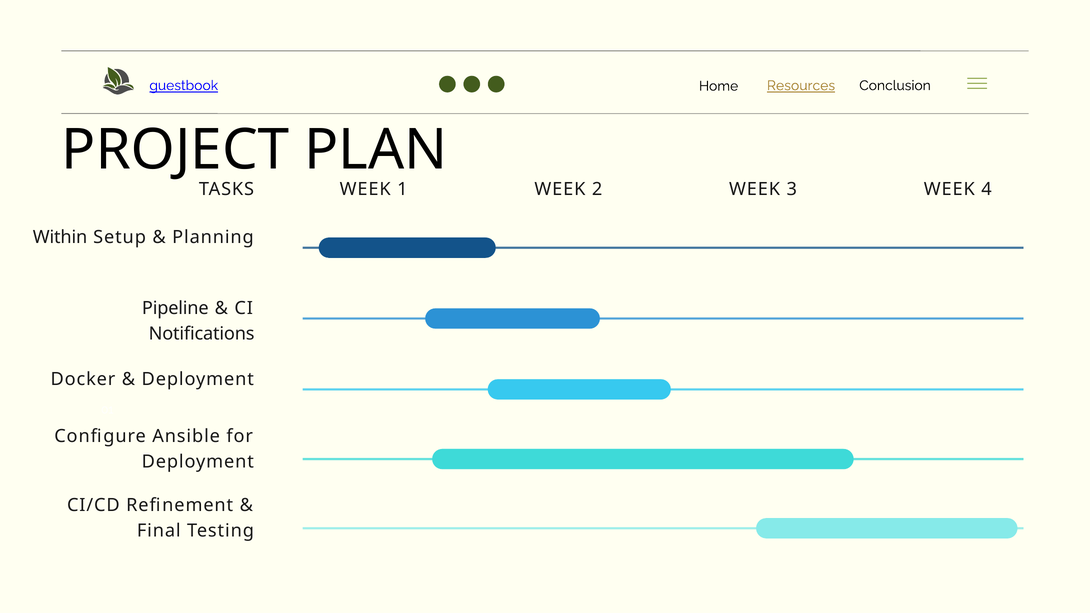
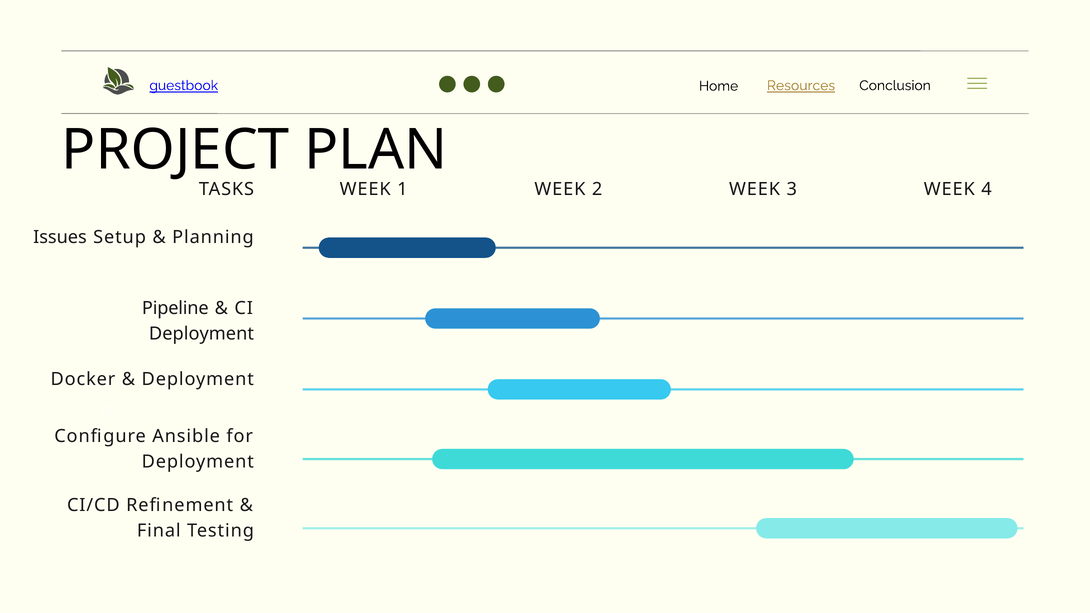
Within: Within -> Issues (60, 237)
Notifications: Notifications -> Deployment (201, 334)
